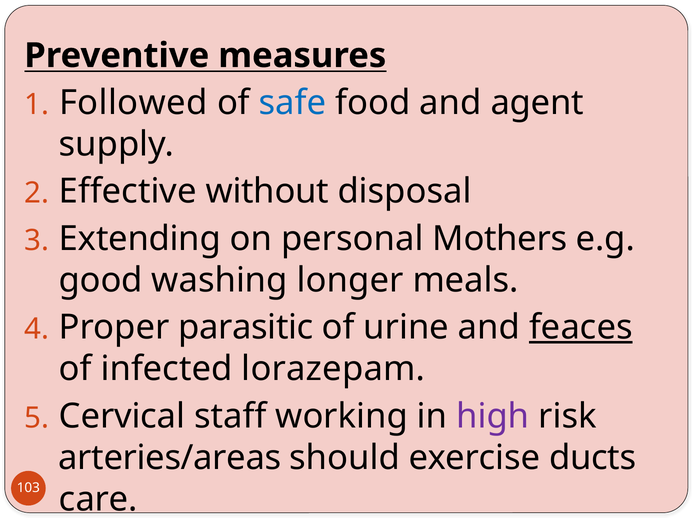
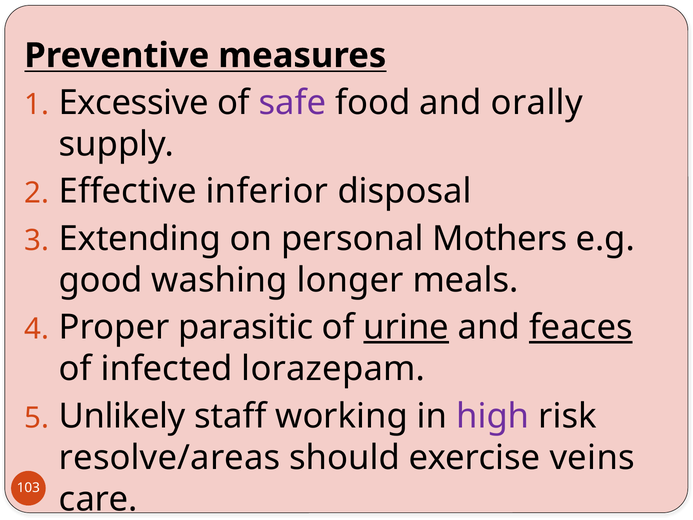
Followed: Followed -> Excessive (134, 103)
safe colour: blue -> purple (293, 103)
agent: agent -> orally (537, 103)
without: without -> inferior (267, 191)
urine underline: none -> present (406, 327)
Cervical: Cervical -> Unlikely (122, 416)
arteries/areas: arteries/areas -> resolve/areas (170, 457)
ducts: ducts -> veins (592, 457)
